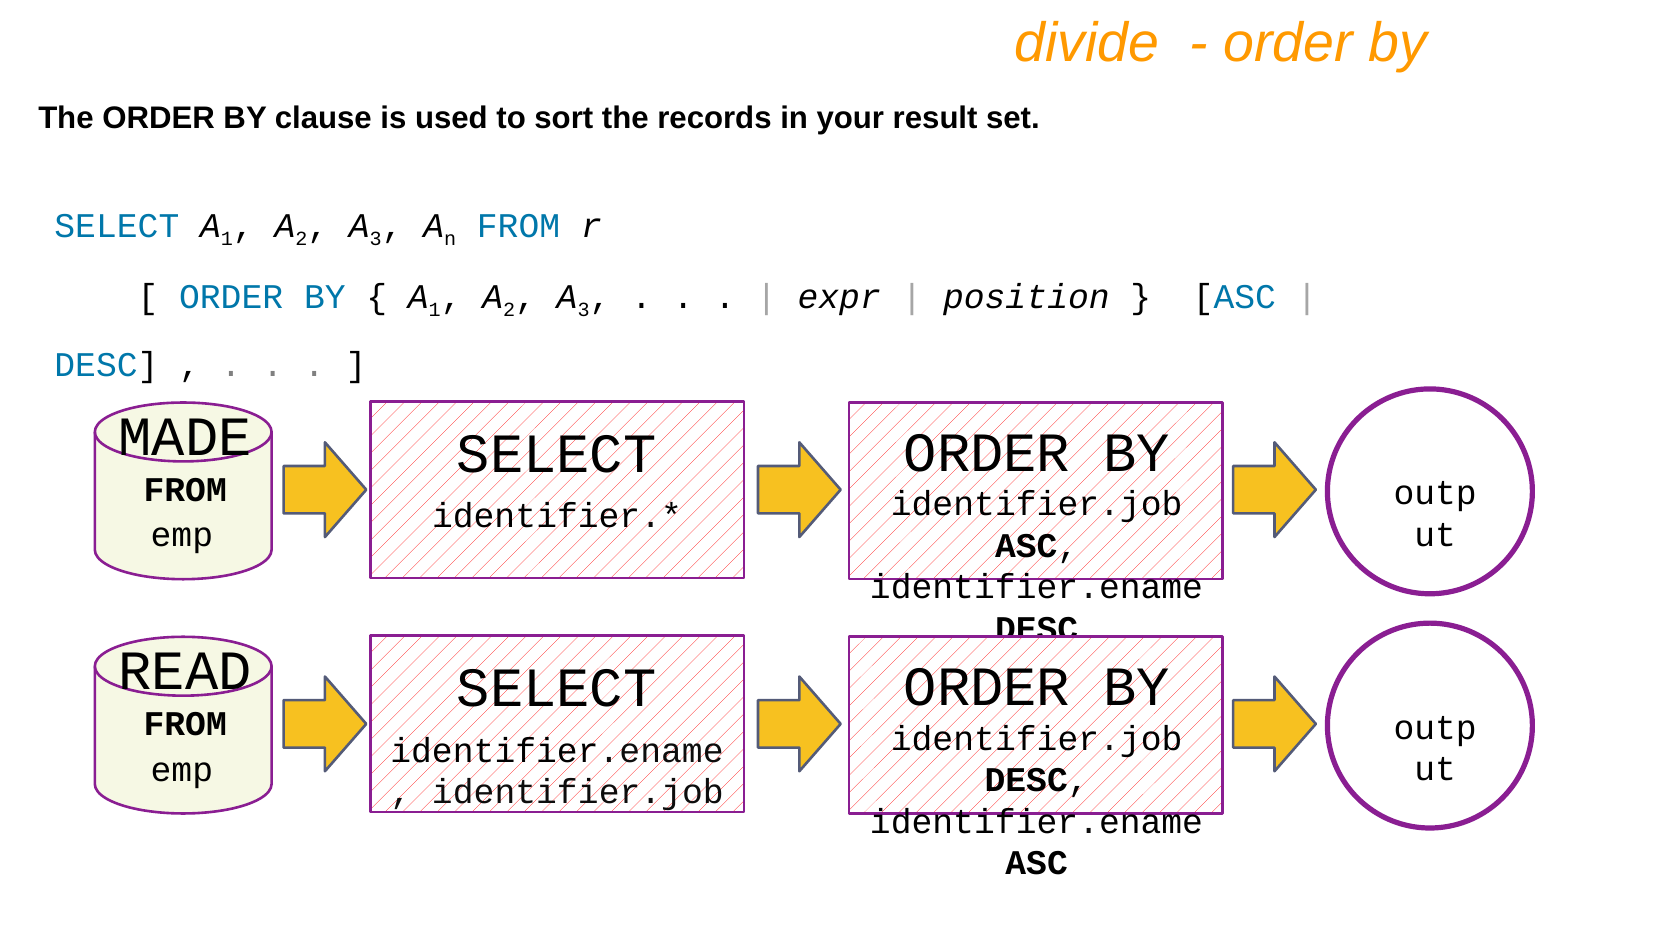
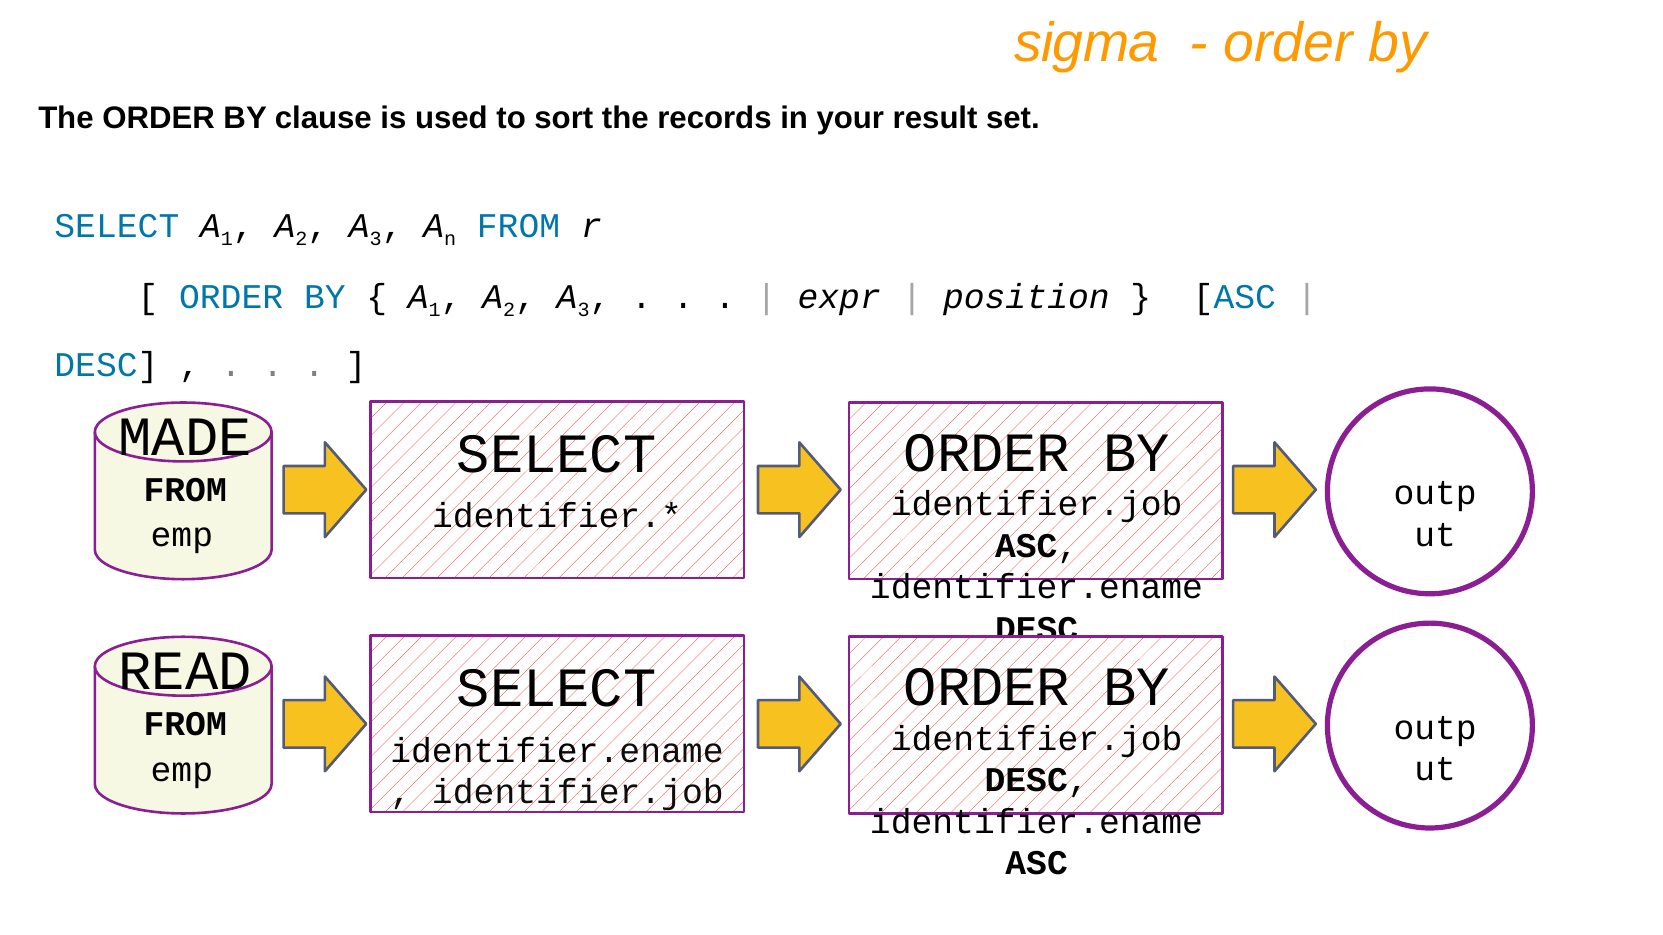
divide: divide -> sigma (1087, 43)
